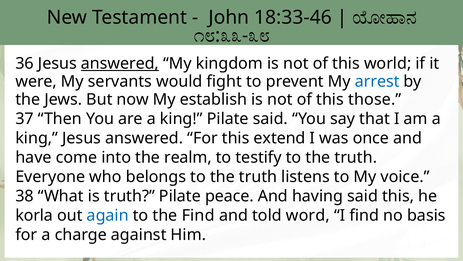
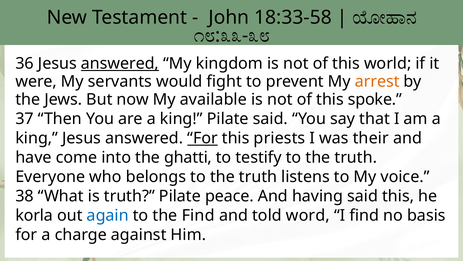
18:33-46: 18:33-46 -> 18:33-58 (293, 17)
arrest colour: blue -> orange (377, 81)
establish: establish -> available (213, 99)
those: those -> spoke (375, 99)
For underline: none -> present (202, 138)
extend: extend -> priests (279, 138)
once: once -> their (371, 138)
realm: realm -> ghatti (188, 157)
